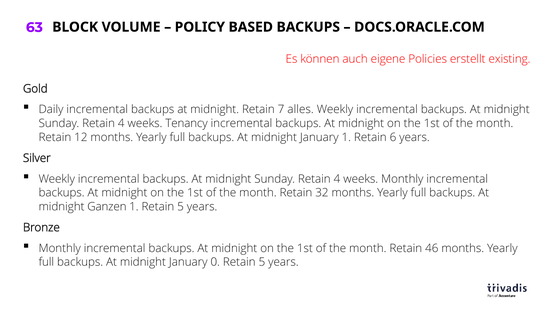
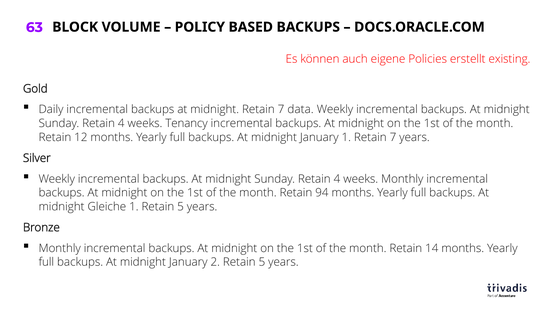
alles: alles -> data (301, 110)
1 Retain 6: 6 -> 7 (393, 137)
32: 32 -> 94 (322, 193)
Ganzen: Ganzen -> Gleiche (107, 207)
46: 46 -> 14 (432, 248)
0: 0 -> 2 (215, 262)
